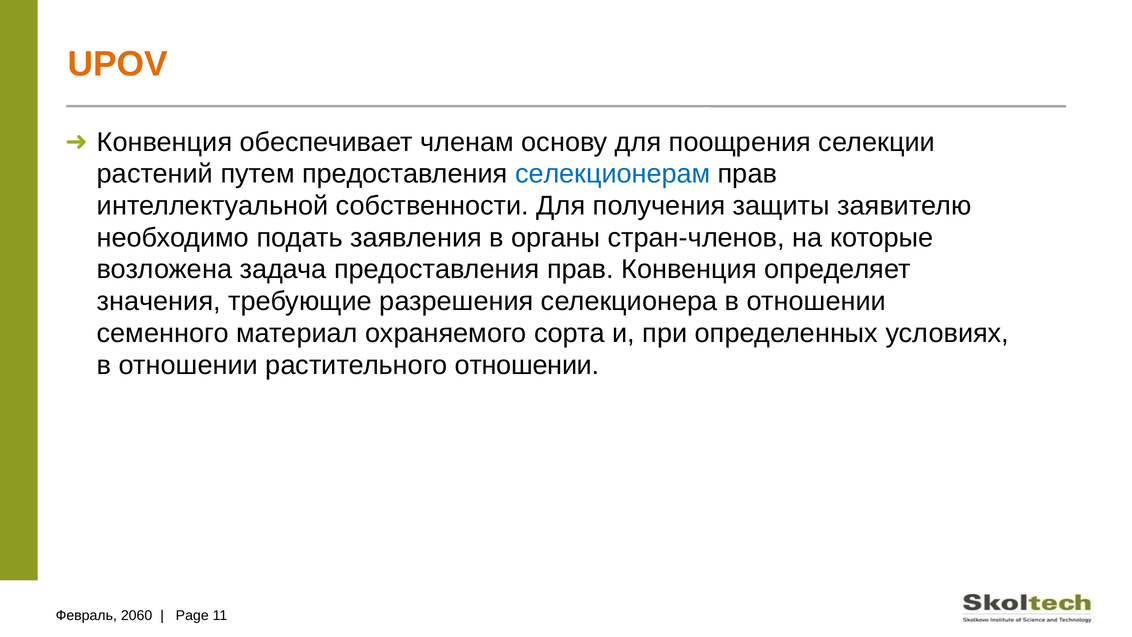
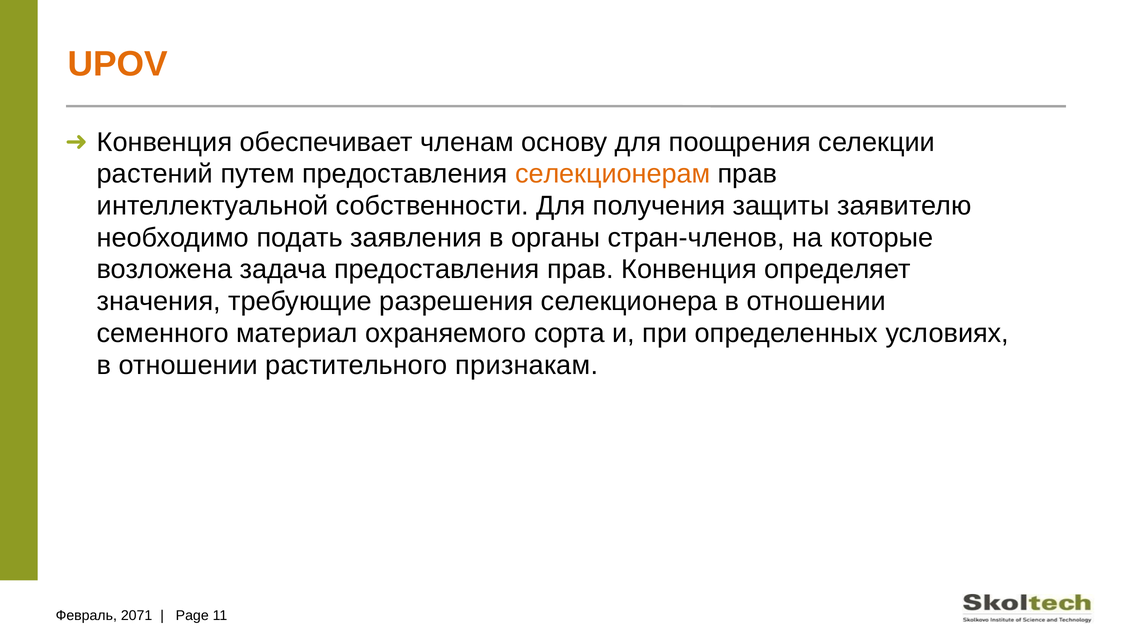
селекционерам colour: blue -> orange (613, 174)
растительного отношении: отношении -> признакам (527, 365)
2060: 2060 -> 2071 (137, 615)
